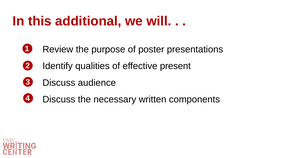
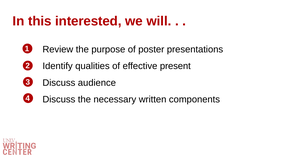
additional: additional -> interested (88, 21)
